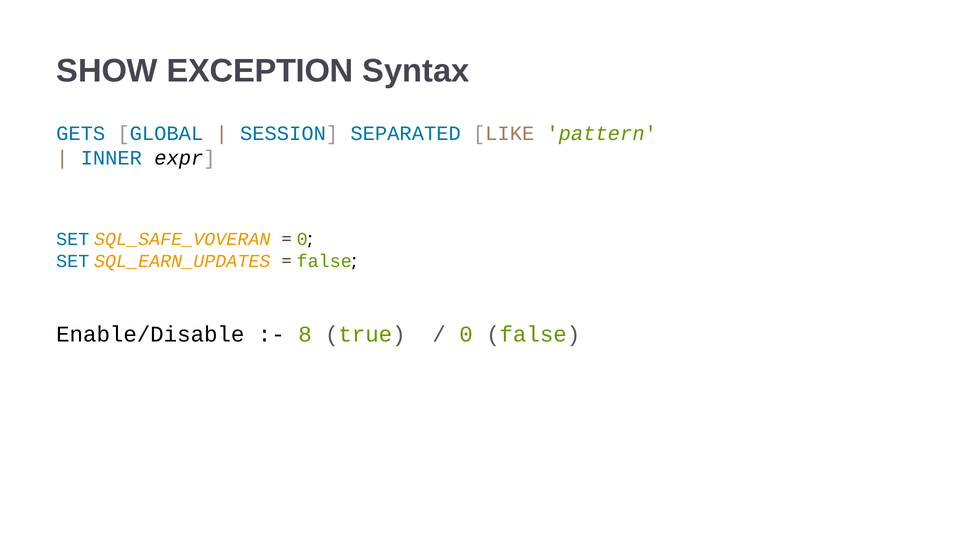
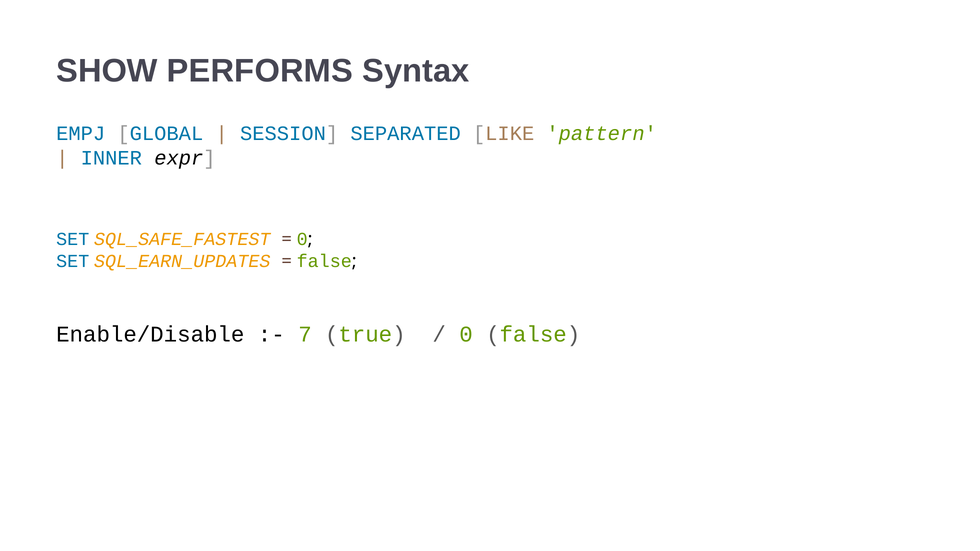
EXCEPTION: EXCEPTION -> PERFORMS (260, 71)
GETS: GETS -> EMPJ (81, 134)
SQL_SAFE_VOVERAN: SQL_SAFE_VOVERAN -> SQL_SAFE_FASTEST (182, 239)
8: 8 -> 7 (305, 334)
